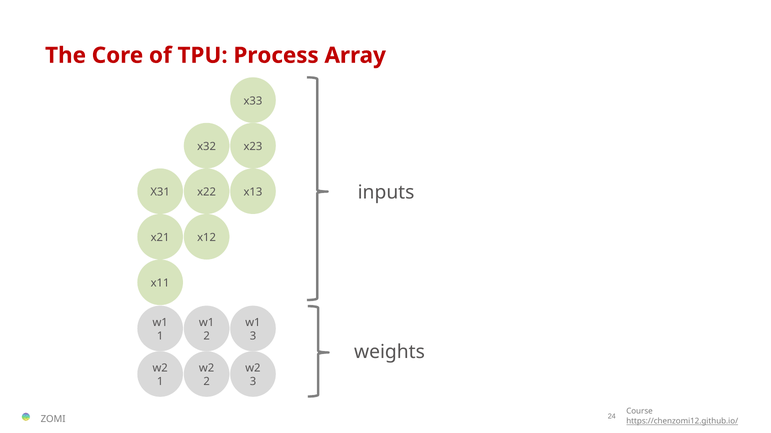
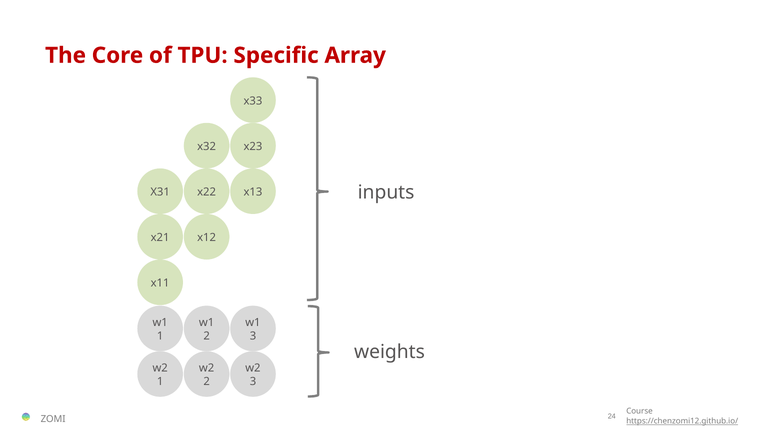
Process: Process -> Specific (276, 55)
